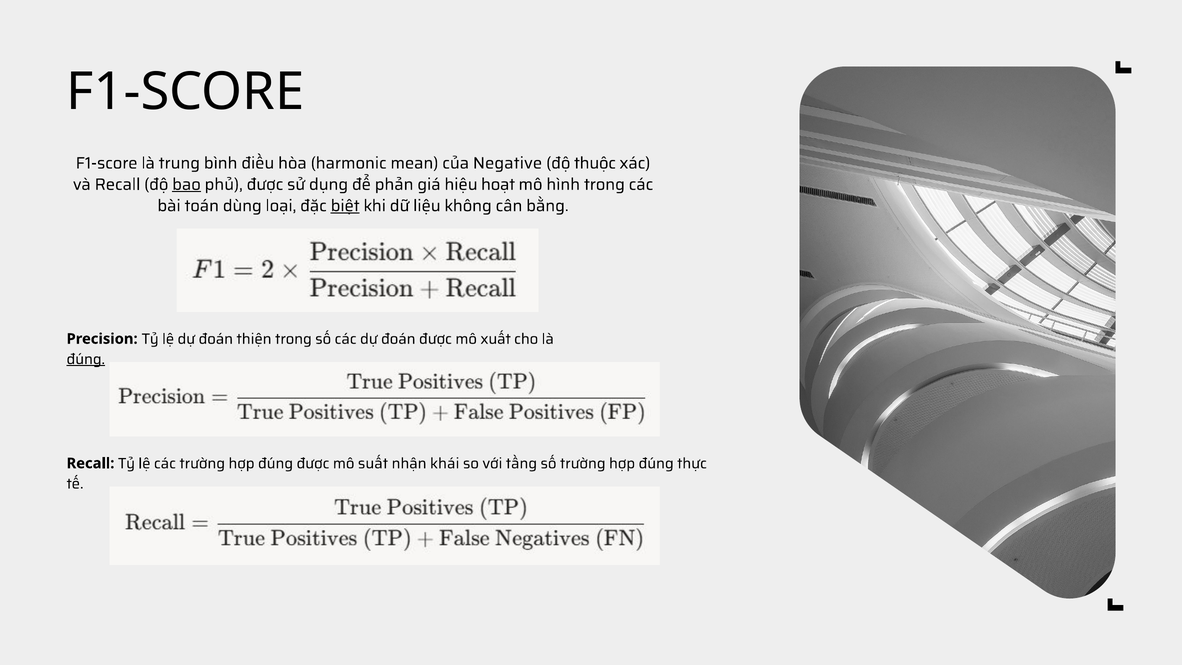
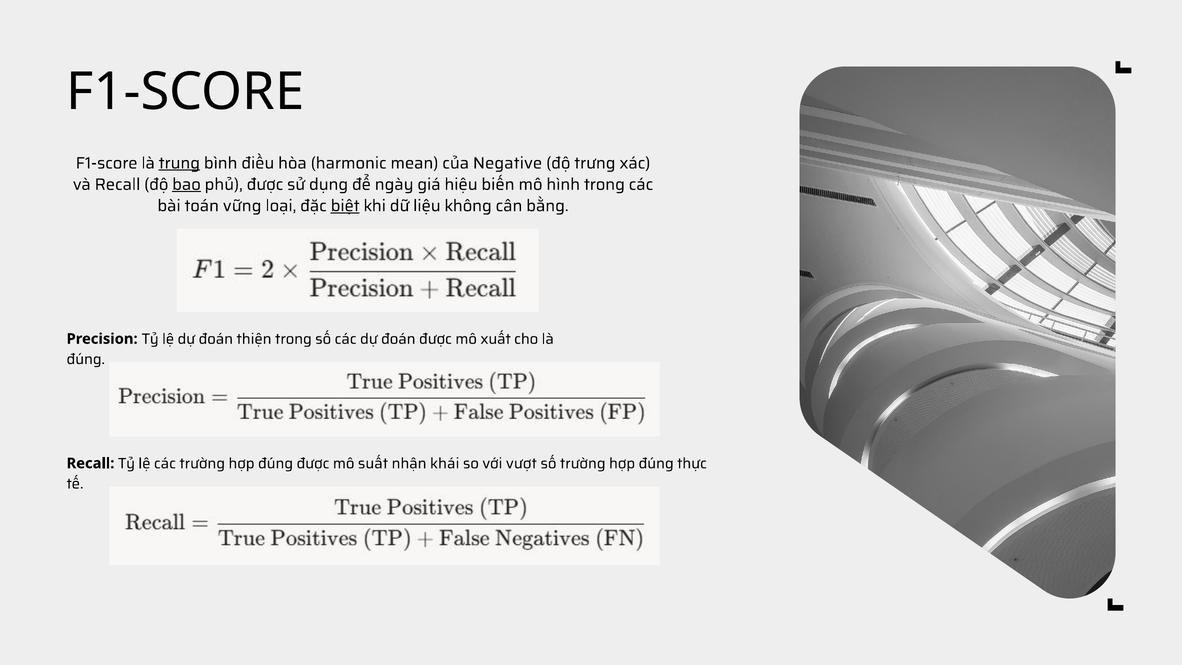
trung underline: none -> present (179, 163)
thuộc: thuộc -> trưng (595, 163)
phản: phản -> ngày (394, 184)
hoạt: hoạt -> biến (498, 184)
dùng: dùng -> vững (242, 206)
đúng underline: present -> none (86, 359)
tầng: tầng -> vượt (521, 463)
